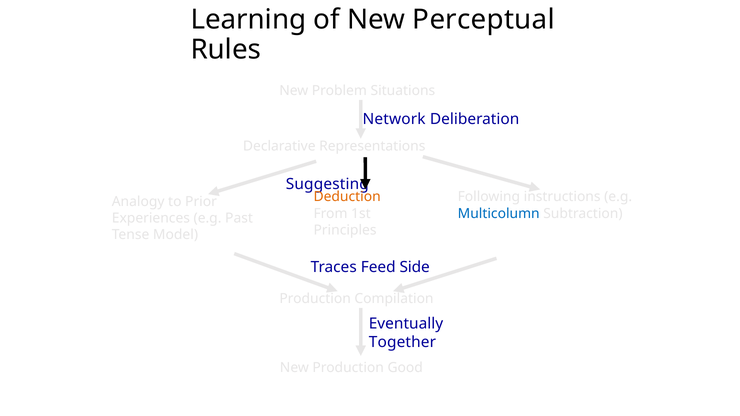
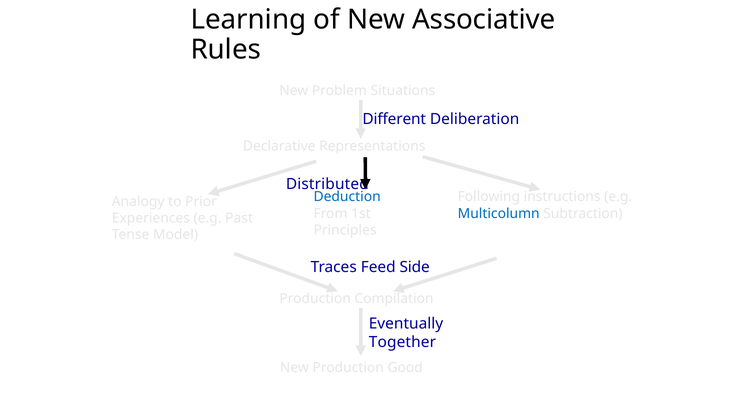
Perceptual: Perceptual -> Associative (484, 20)
Network: Network -> Different (394, 119)
Suggesting: Suggesting -> Distributed (327, 184)
Deduction colour: orange -> blue (347, 197)
